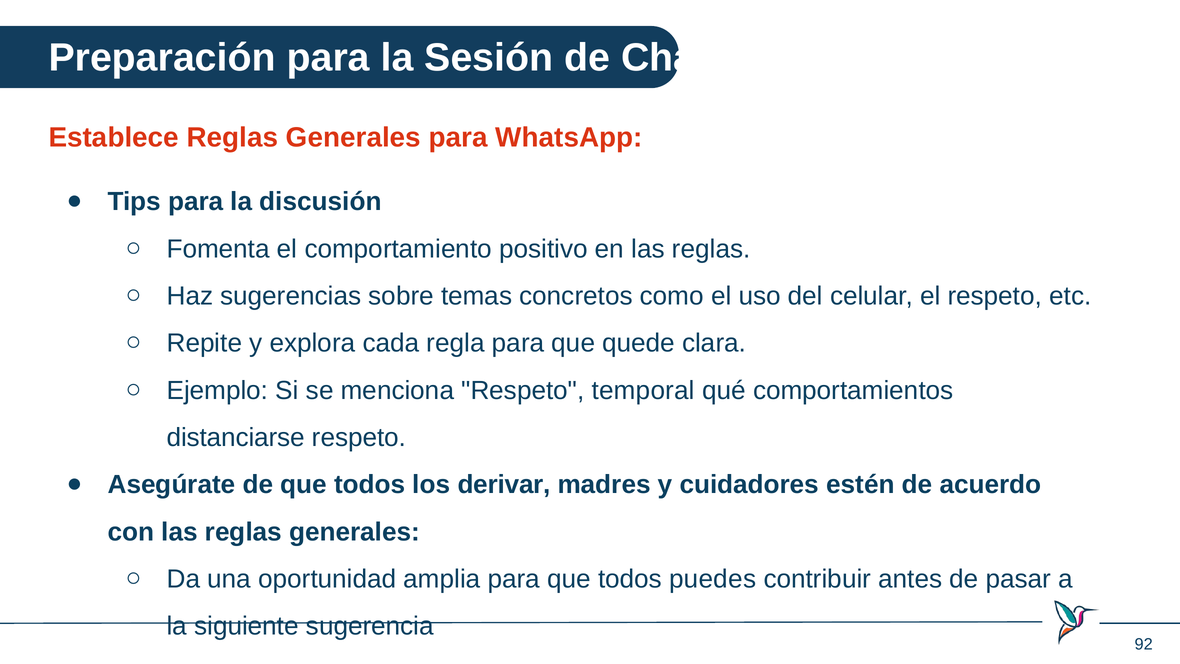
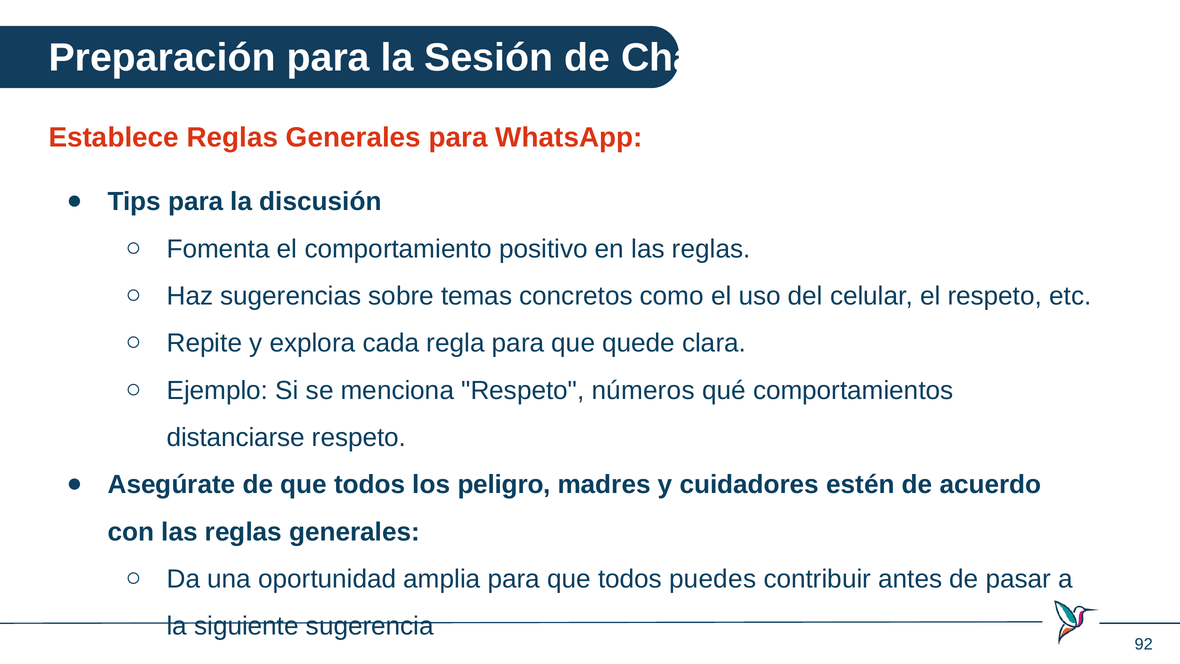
temporal: temporal -> números (643, 390)
derivar: derivar -> peligro (504, 485)
